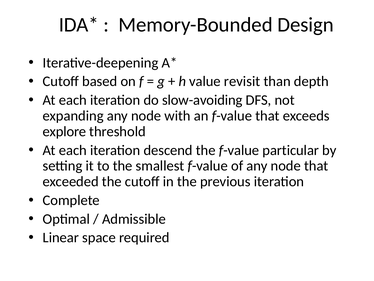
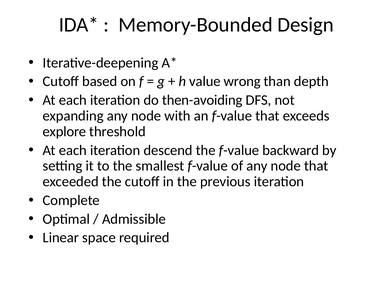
revisit: revisit -> wrong (242, 81)
slow-avoiding: slow-avoiding -> then-avoiding (202, 100)
particular: particular -> backward (291, 150)
